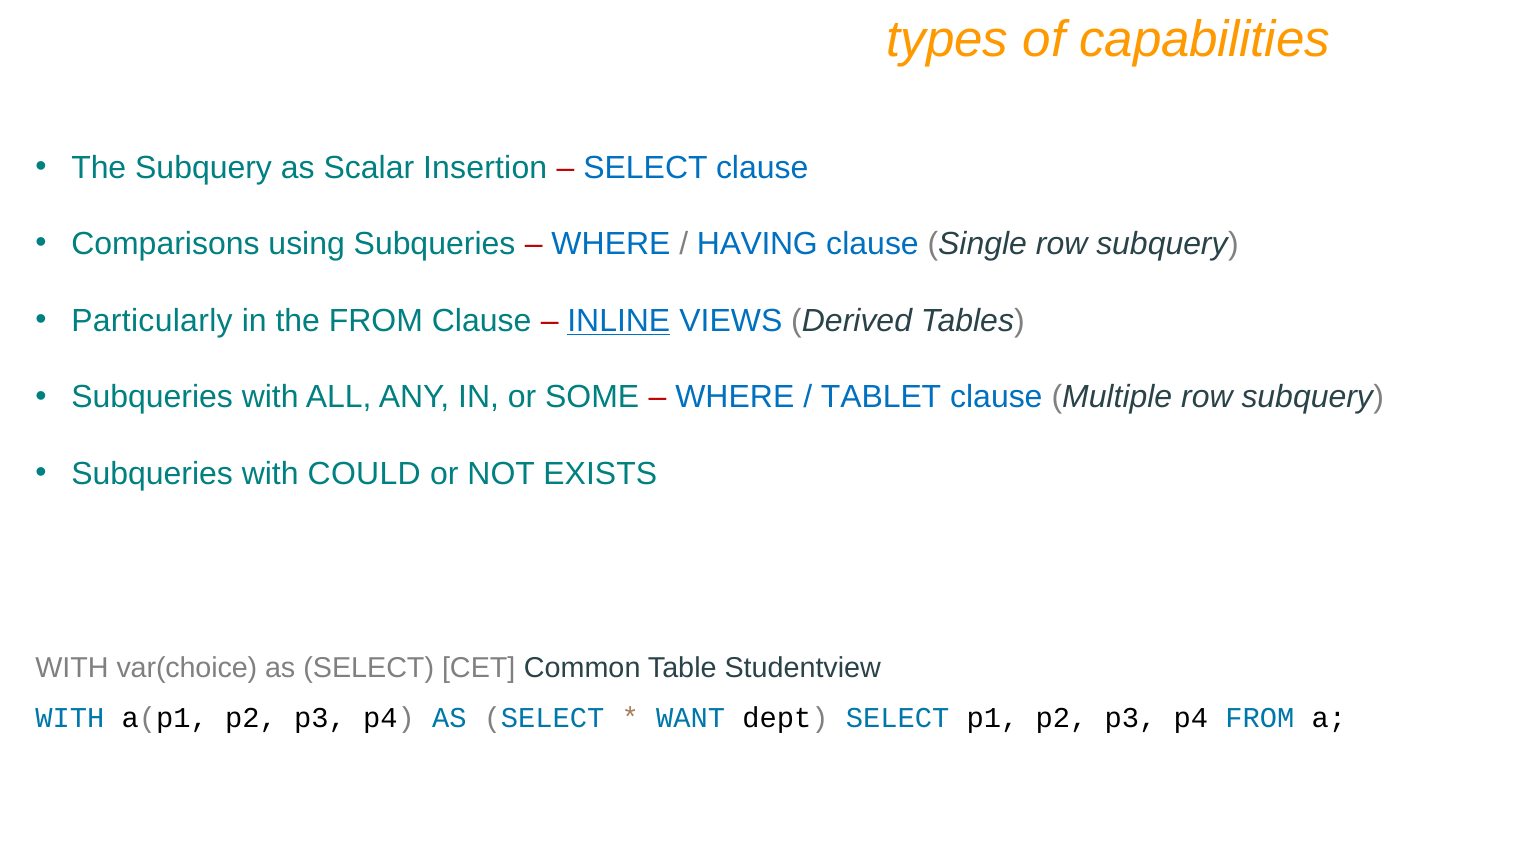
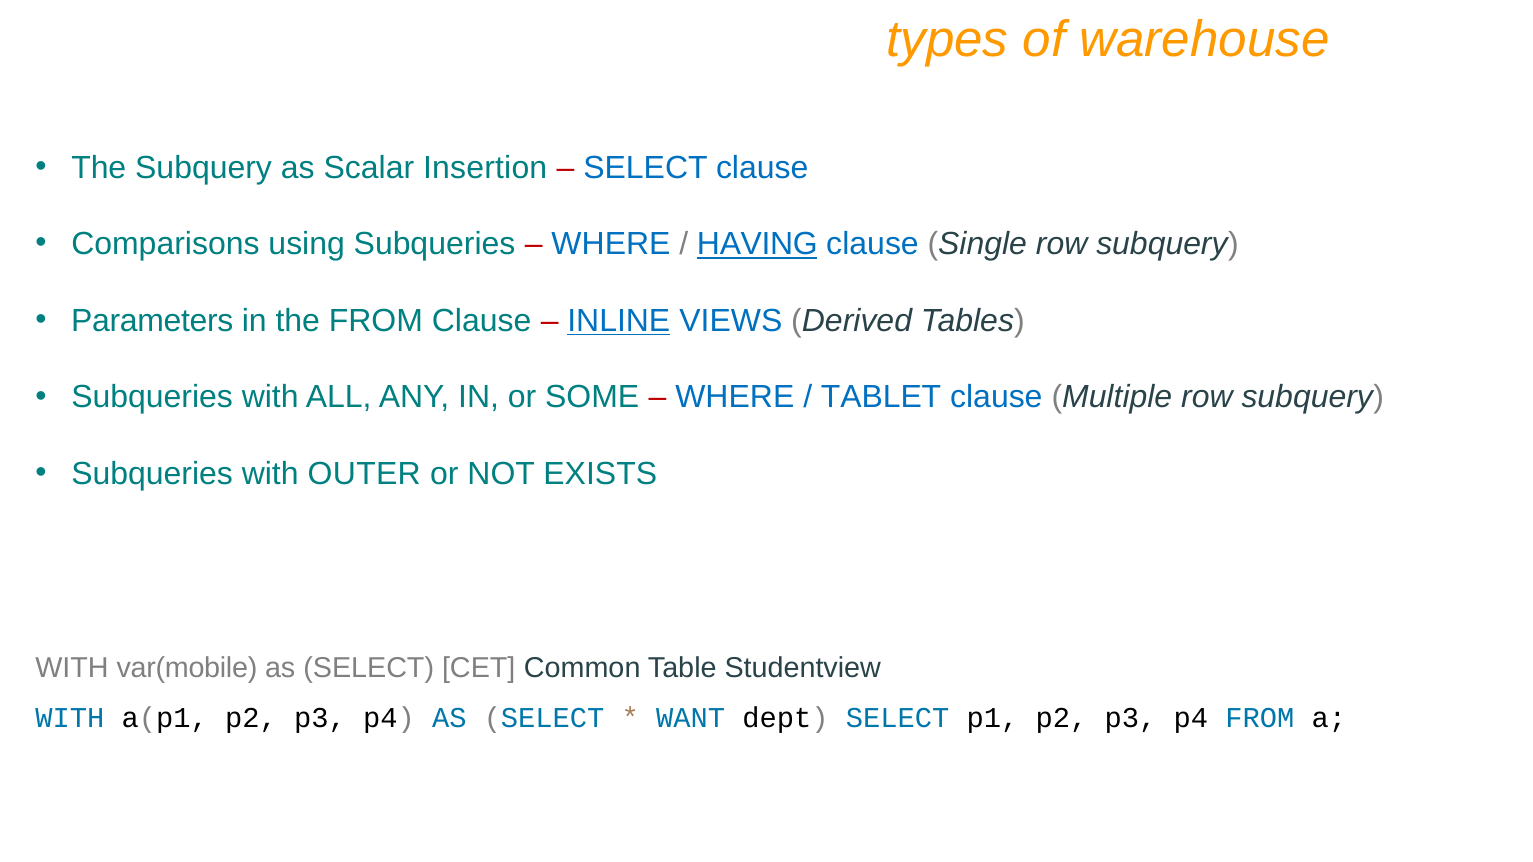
capabilities: capabilities -> warehouse (1205, 40)
HAVING underline: none -> present (757, 244)
Particularly: Particularly -> Parameters (152, 321)
COULD: COULD -> OUTER (364, 474)
var(choice: var(choice -> var(mobile (187, 668)
